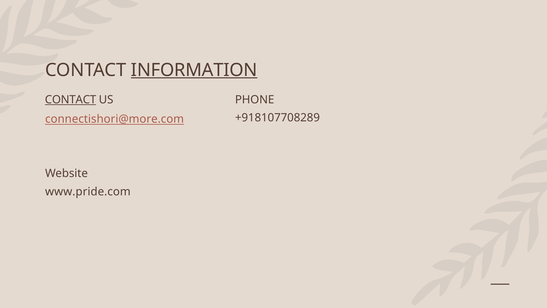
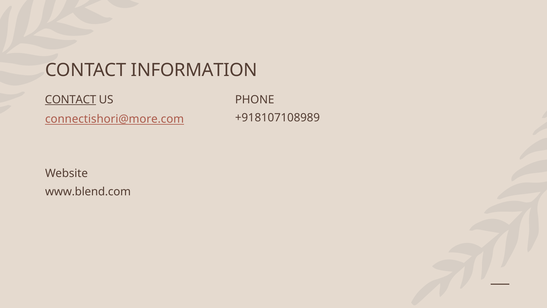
INFORMATION underline: present -> none (194, 70)
+918107708289: +918107708289 -> +918107108989 (277, 118)
www.pride.com: www.pride.com -> www.blend.com (88, 191)
